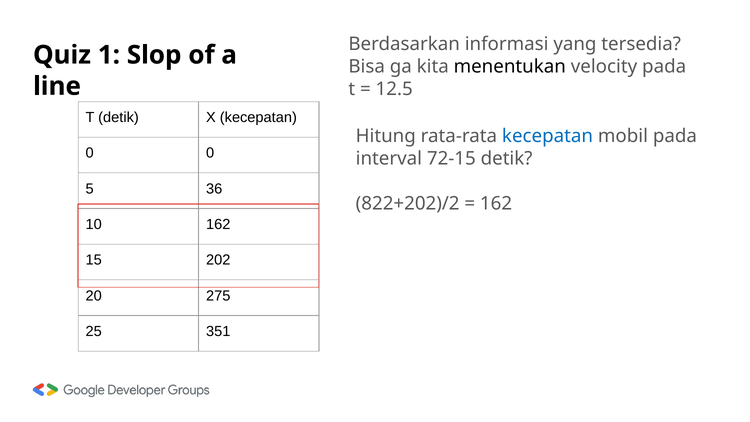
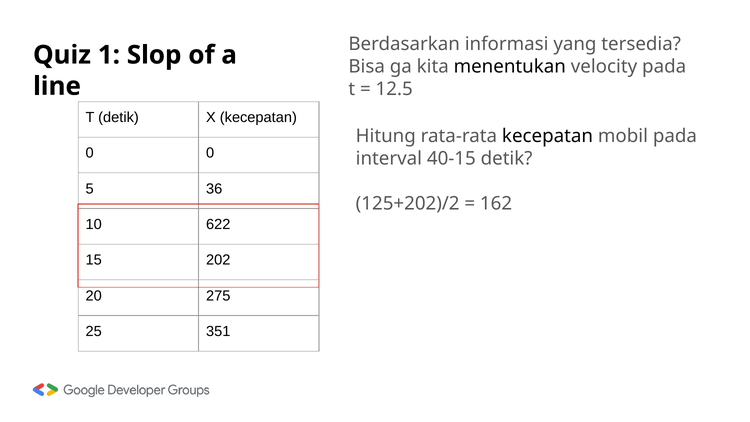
kecepatan colour: blue -> black (548, 136)
72-15: 72-15 -> 40-15 (451, 158)
822+202)/2: 822+202)/2 -> 125+202)/2 (408, 203)
10 162: 162 -> 622 (218, 224)
